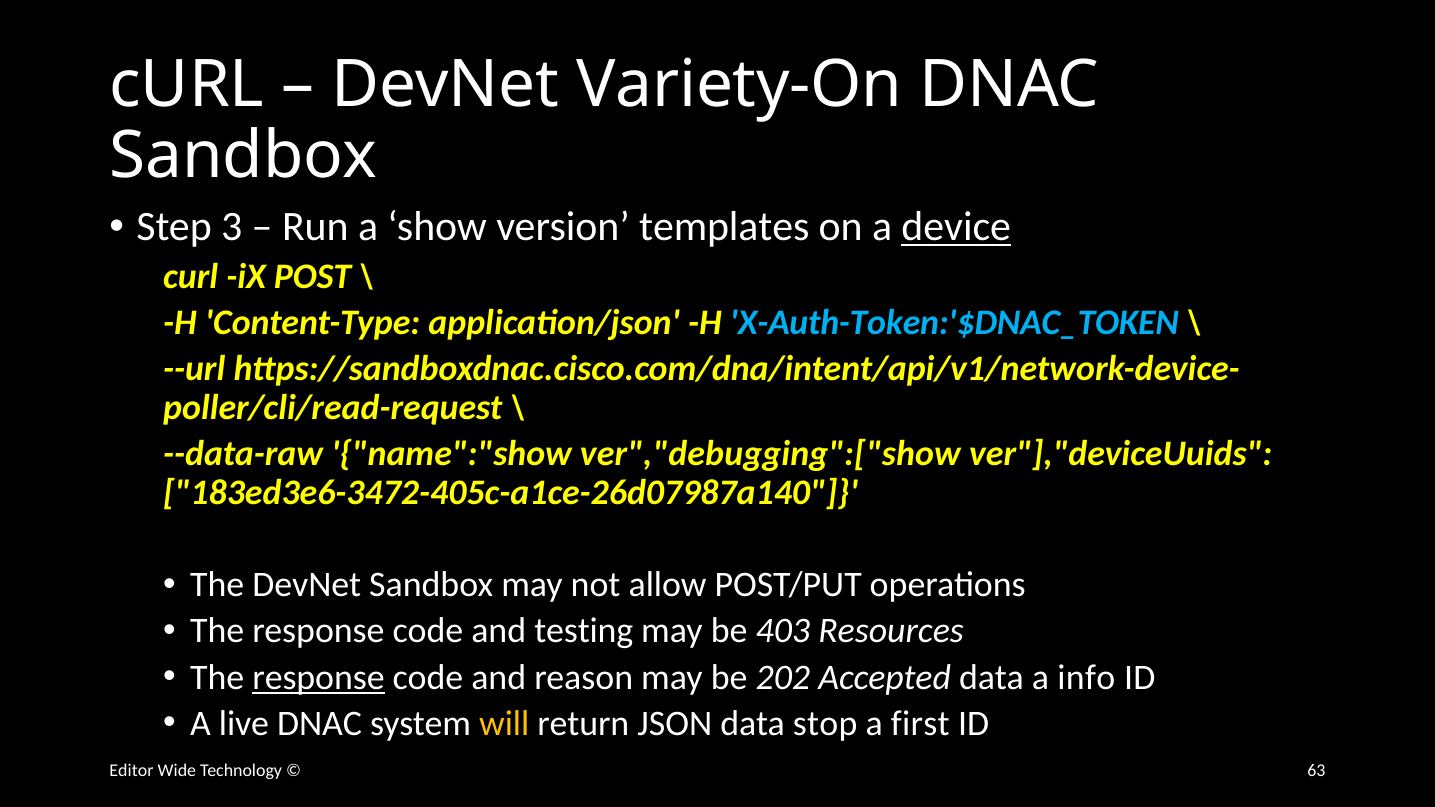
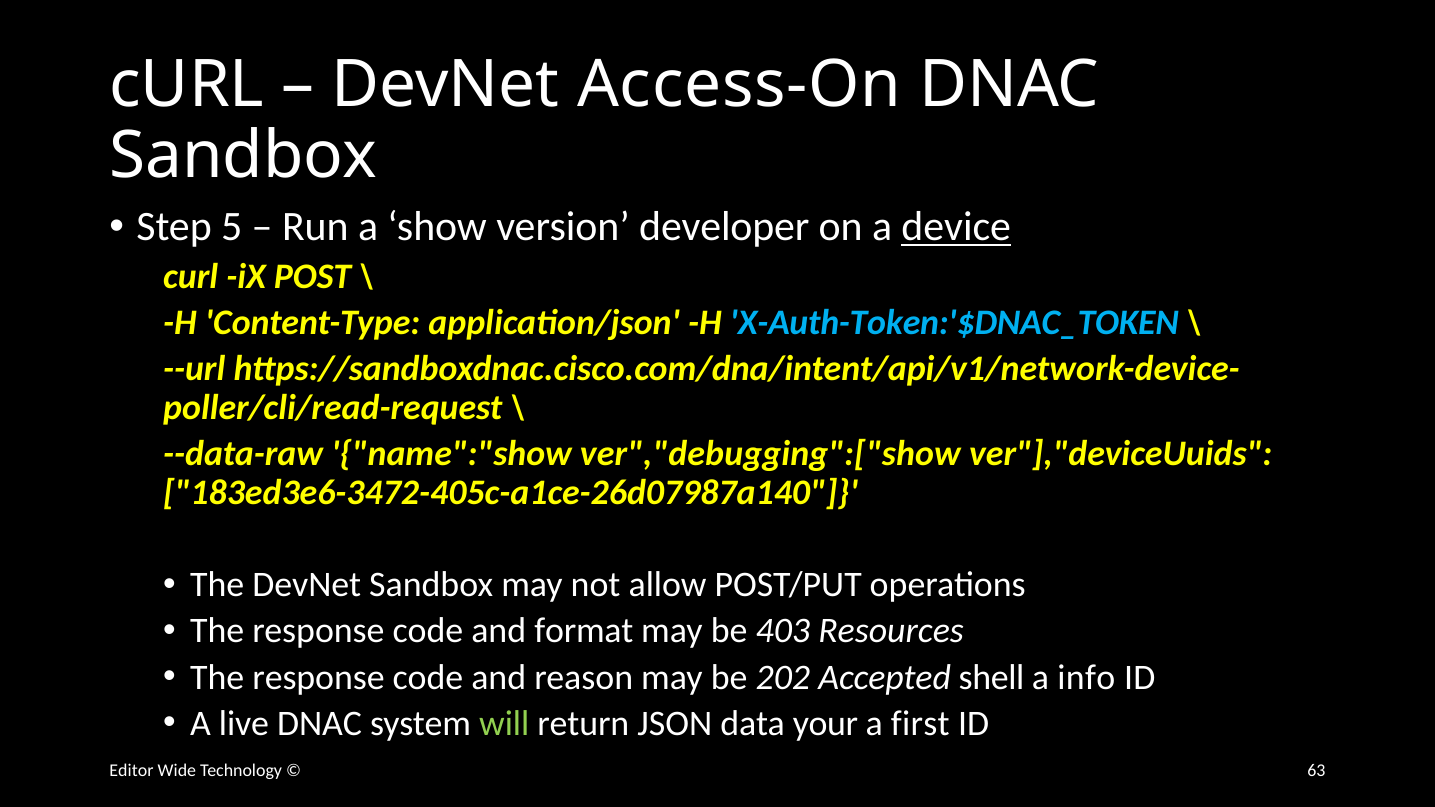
Variety-On: Variety-On -> Access-On (739, 85)
3: 3 -> 5 (232, 227)
templates: templates -> developer (724, 227)
testing: testing -> format (584, 631)
response underline: present -> none (318, 677)
Accepted data: data -> shell (992, 677)
will colour: yellow -> light green (504, 724)
stop: stop -> your (825, 724)
